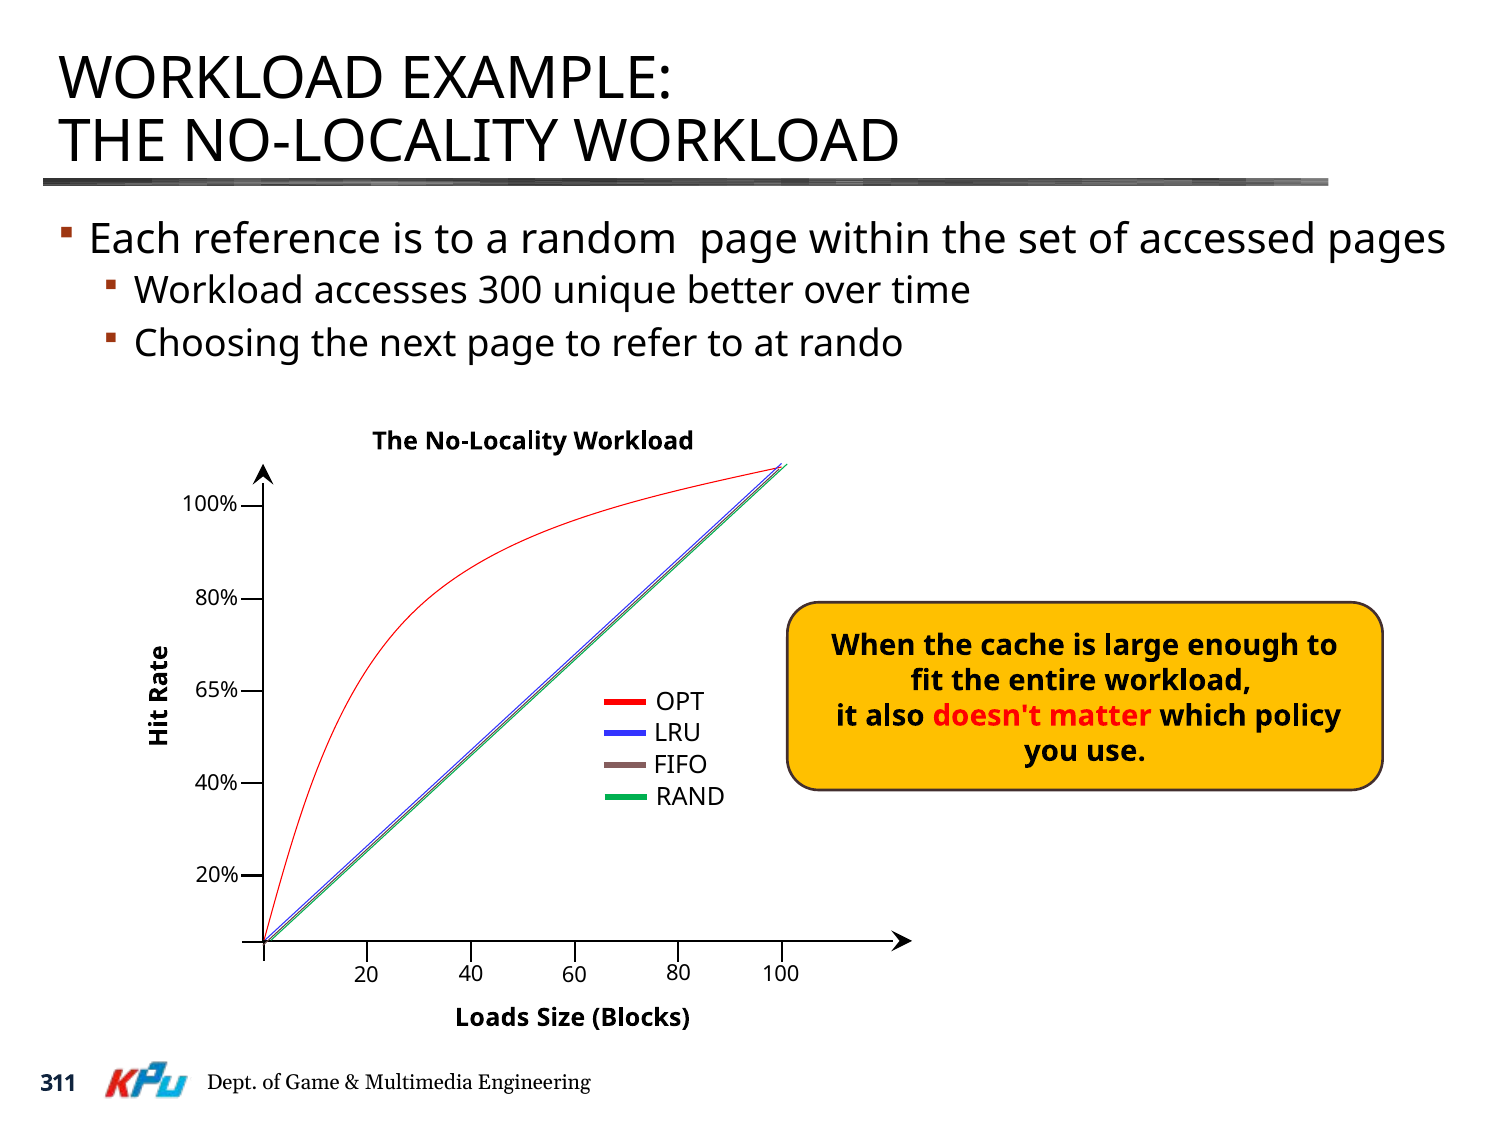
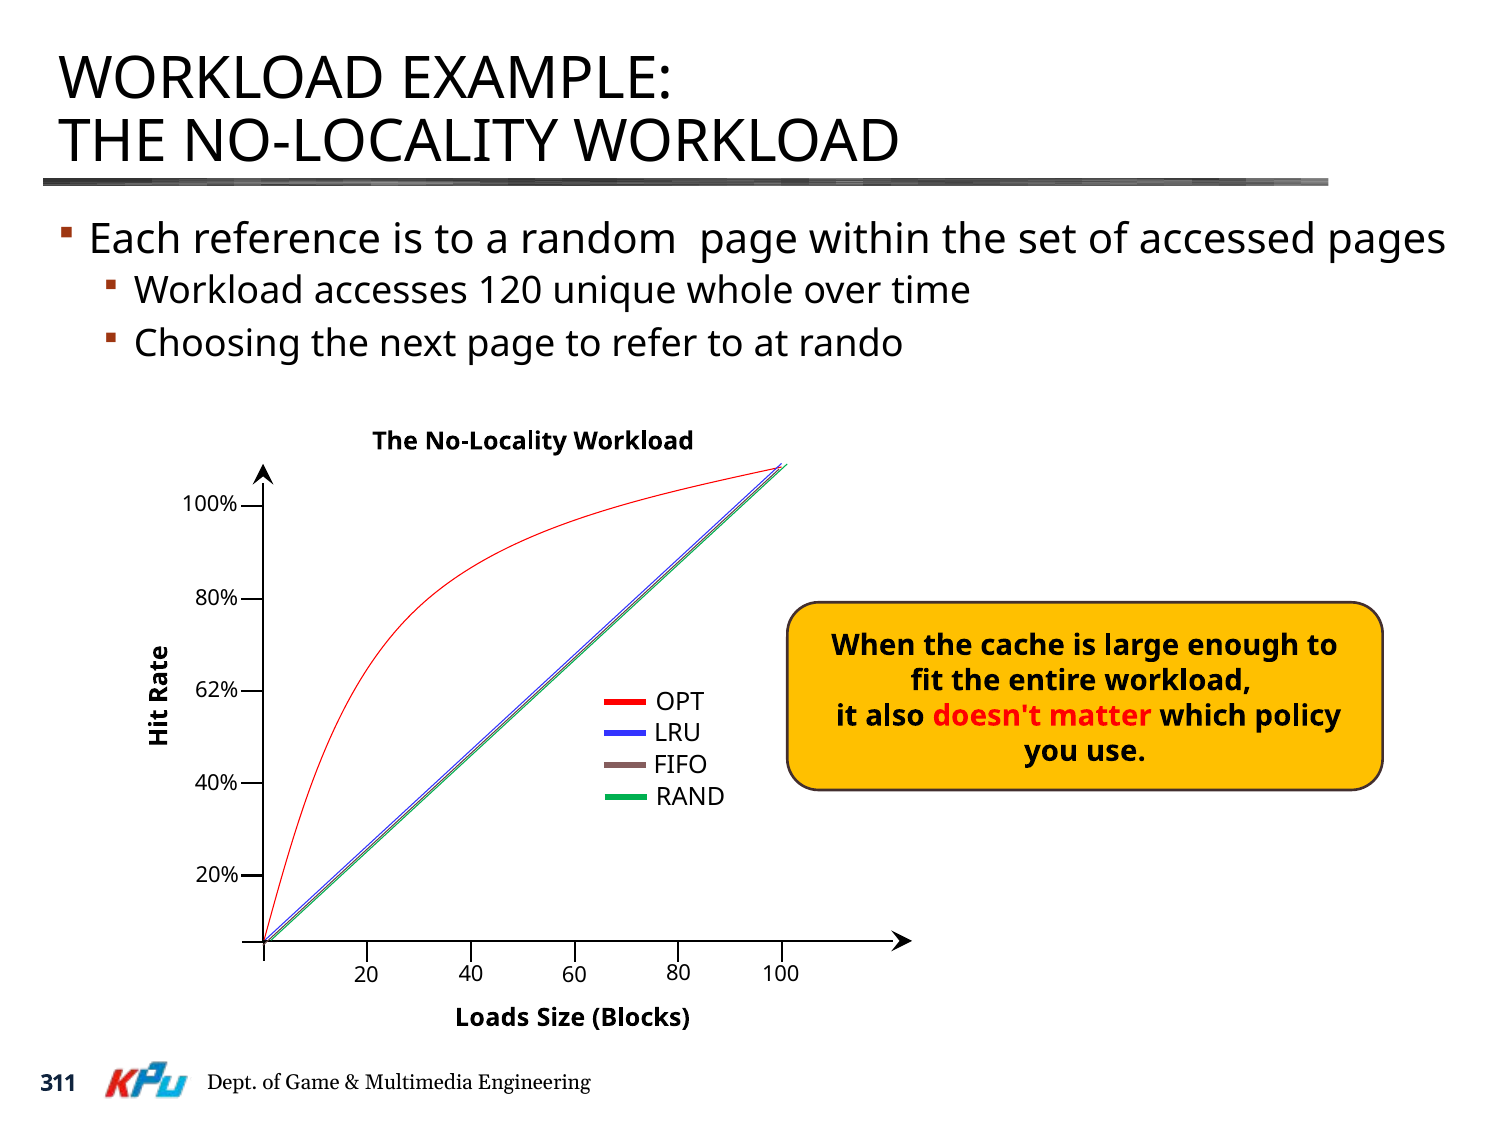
300: 300 -> 120 (510, 291)
better: better -> whole (740, 291)
65%: 65% -> 62% (217, 691)
